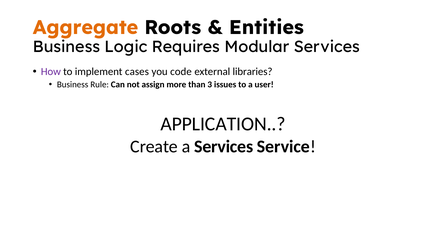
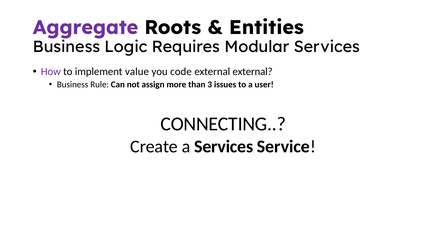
Aggregate colour: orange -> purple (85, 27)
cases: cases -> value (137, 72)
external libraries: libraries -> external (253, 72)
APPLICATION: APPLICATION -> CONNECTING (223, 124)
